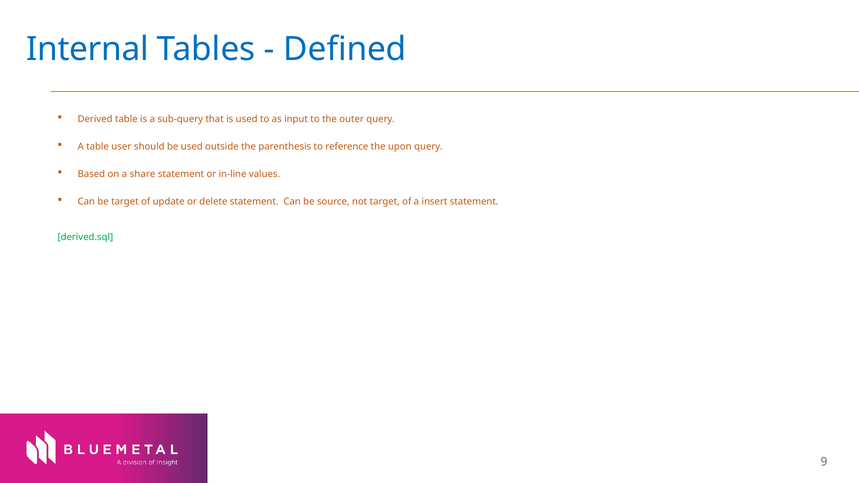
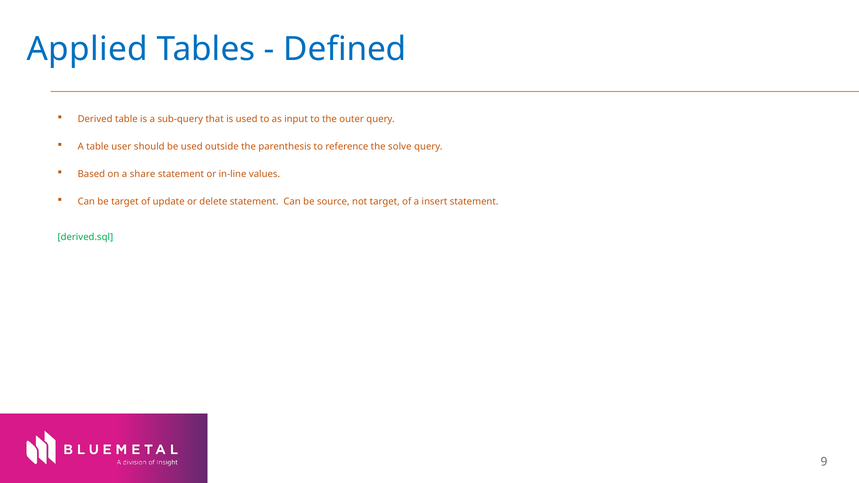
Internal: Internal -> Applied (87, 49)
upon: upon -> solve (400, 147)
